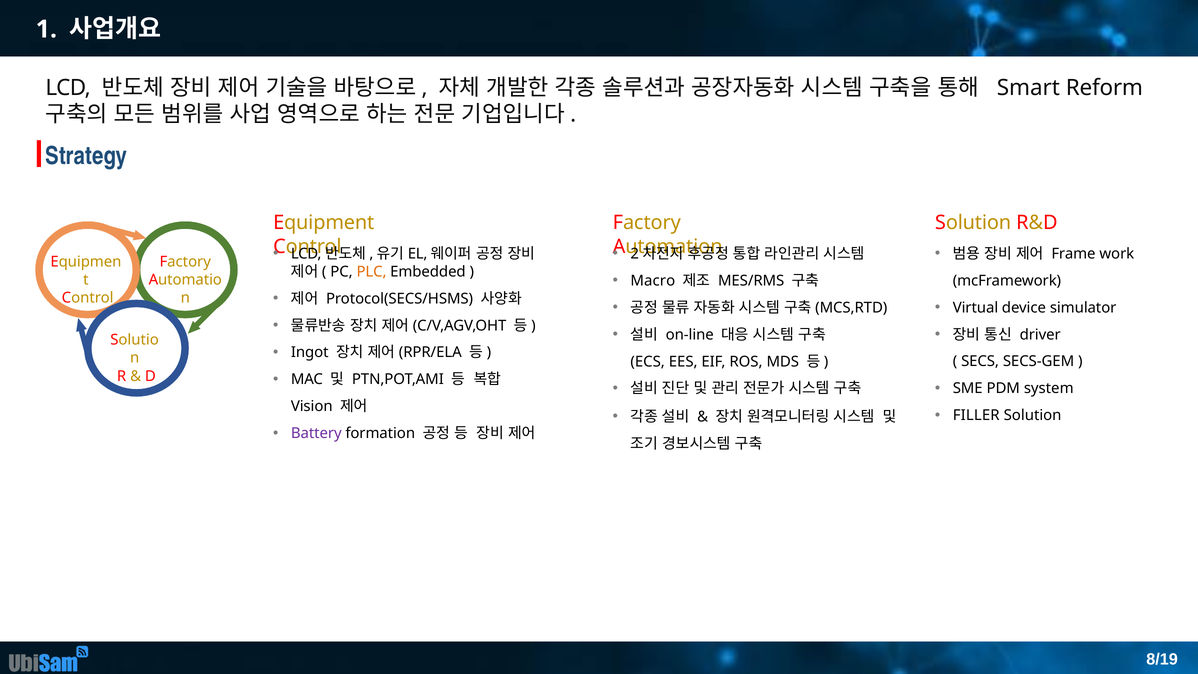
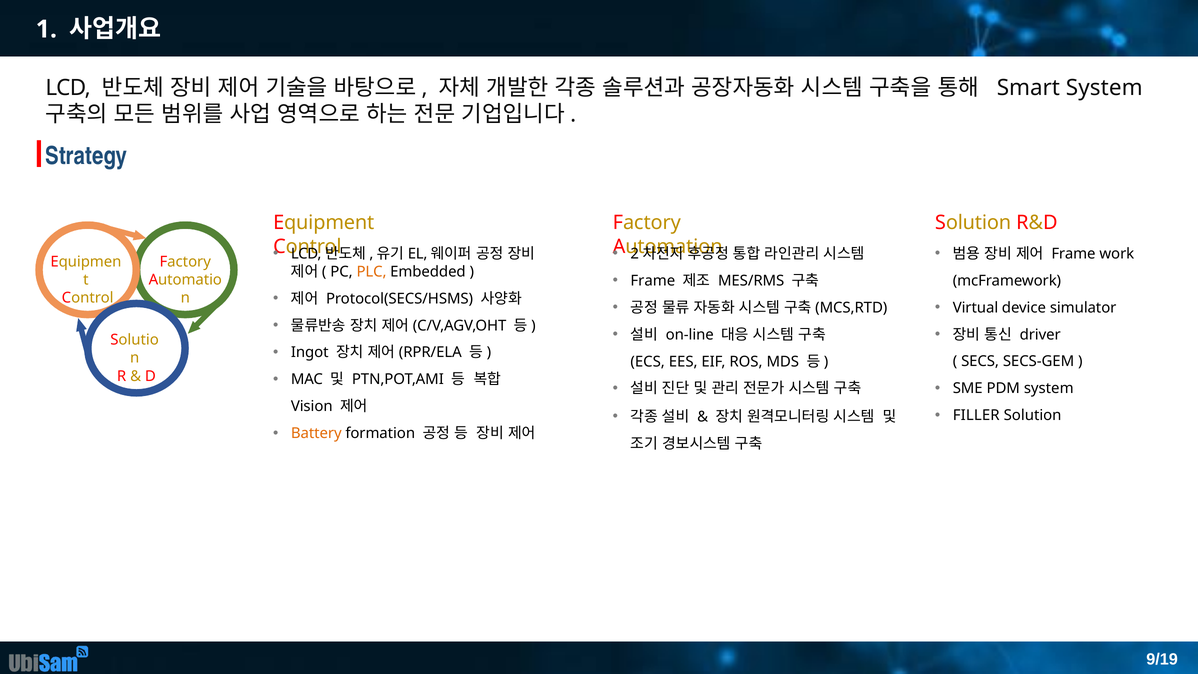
Smart Reform: Reform -> System (1104, 88)
Macro: Macro -> Frame (653, 281)
Battery colour: purple -> orange (316, 433)
8/19: 8/19 -> 9/19 (1162, 659)
